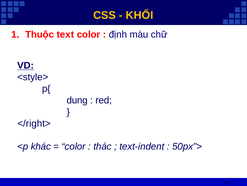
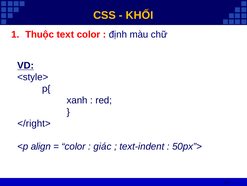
dung: dung -> xanh (77, 100)
khác: khác -> align (41, 146)
thác: thác -> giác (102, 146)
